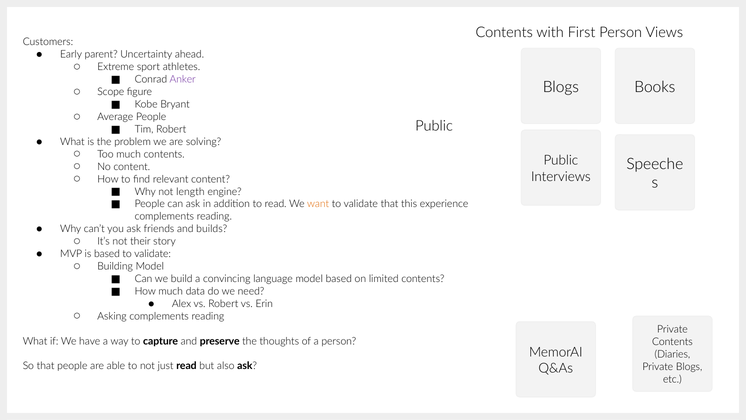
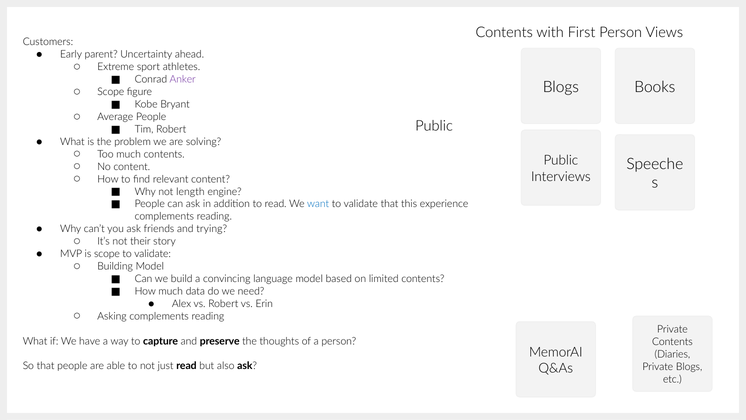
want colour: orange -> blue (318, 204)
builds: builds -> trying (212, 229)
is based: based -> scope (107, 254)
